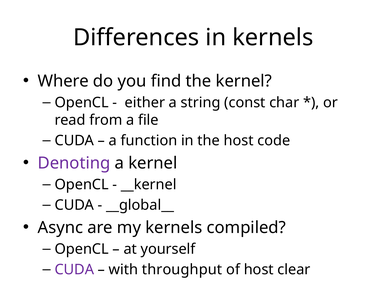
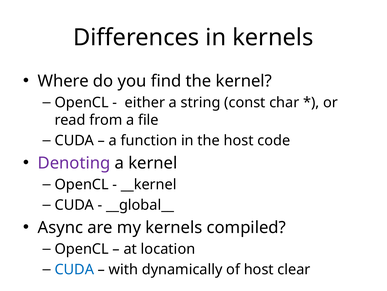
yourself: yourself -> location (168, 248)
CUDA colour: purple -> blue (74, 269)
throughput: throughput -> dynamically (182, 269)
